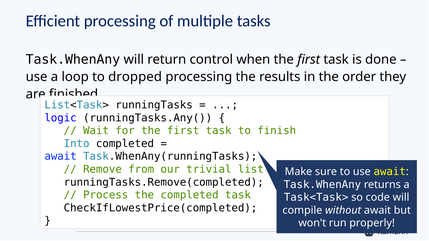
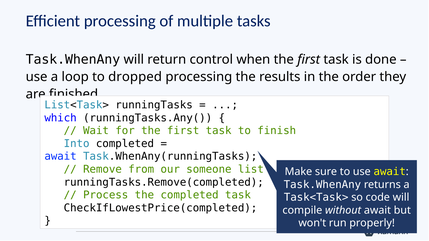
logic: logic -> which (61, 118)
trivial: trivial -> someone (209, 170)
